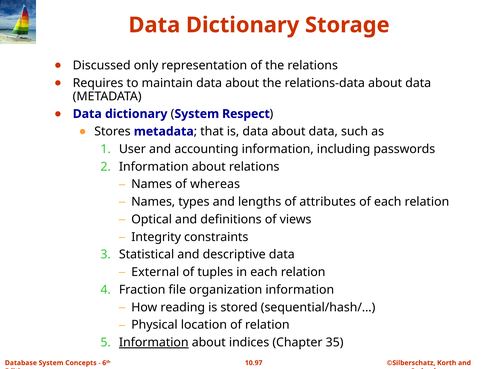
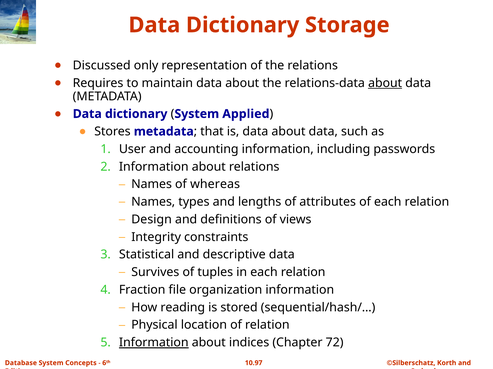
about underline: none -> present (385, 83)
Respect: Respect -> Applied (246, 114)
Optical: Optical -> Design (152, 220)
External: External -> Survives (155, 273)
35: 35 -> 72 (335, 343)
